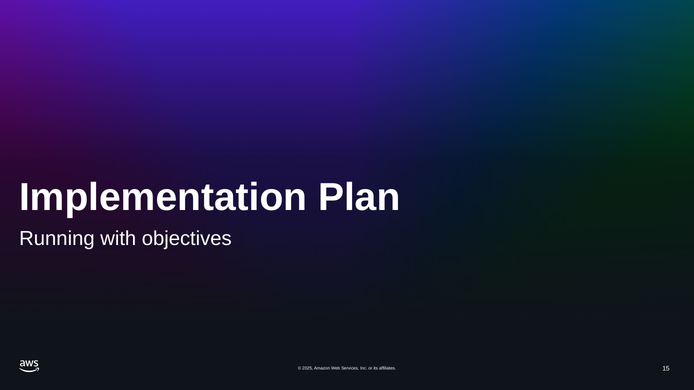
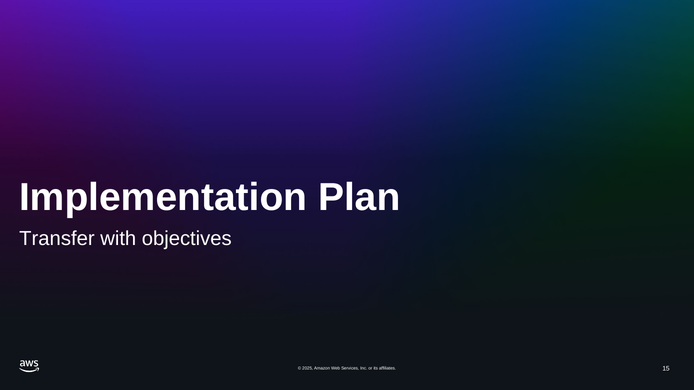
Running: Running -> Transfer (57, 239)
